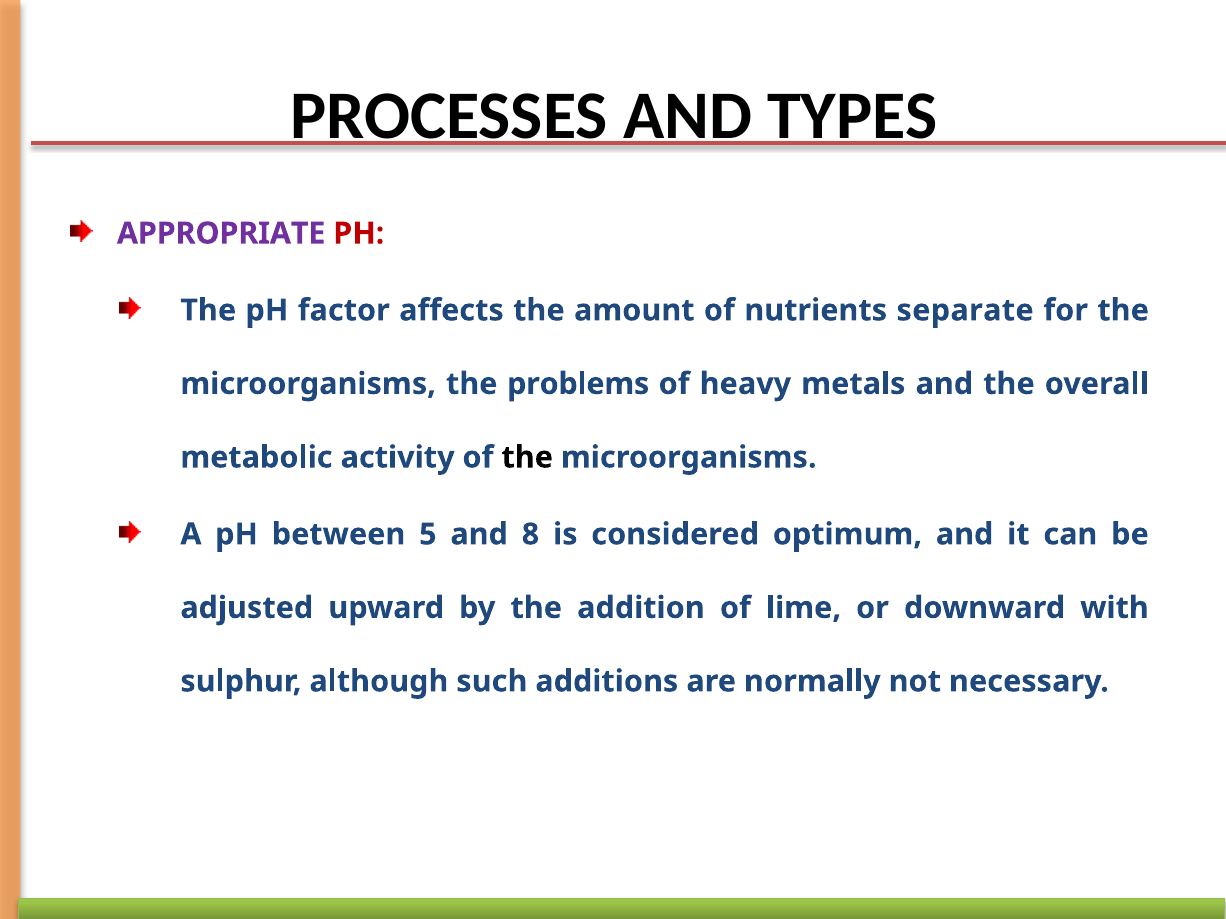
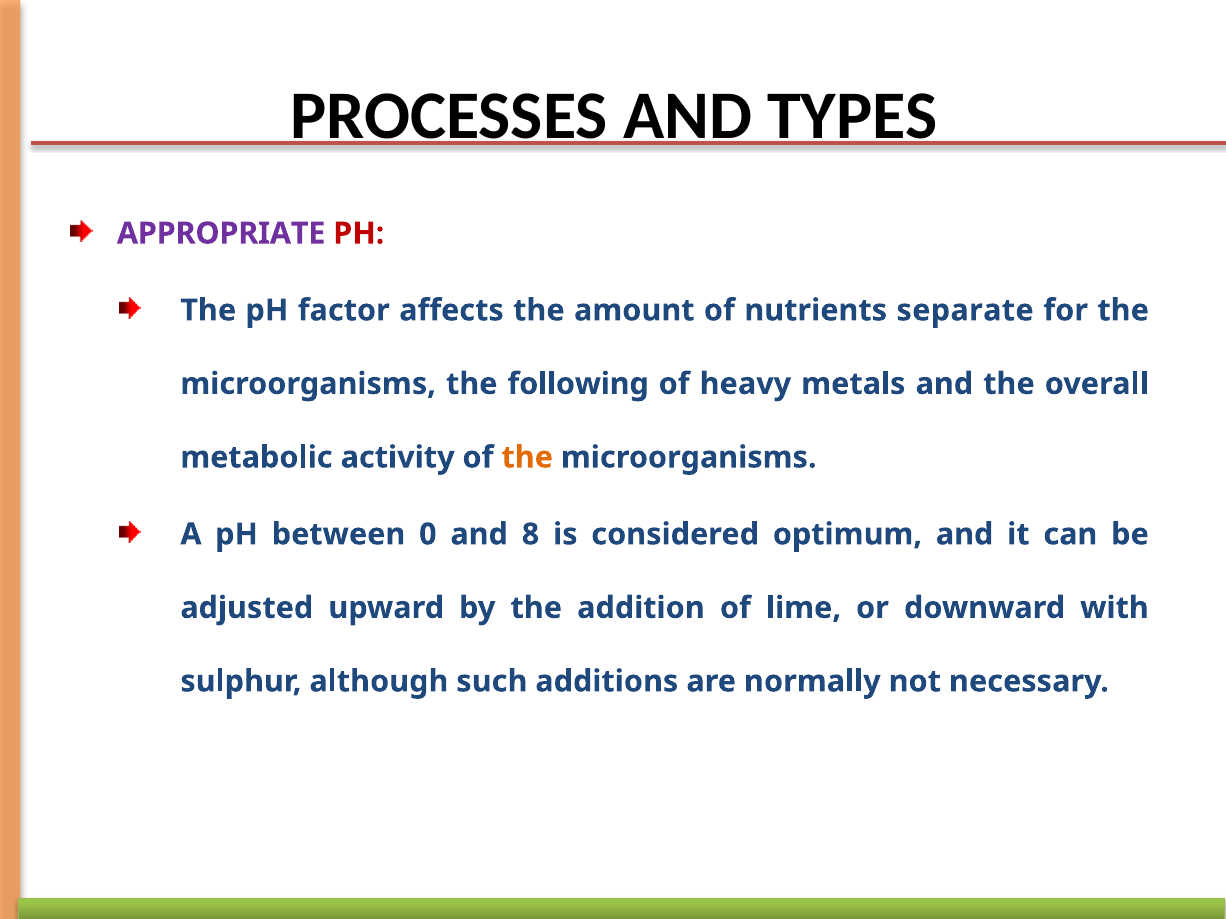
problems: problems -> following (578, 384)
the colour: black -> orange (527, 458)
5: 5 -> 0 (428, 535)
